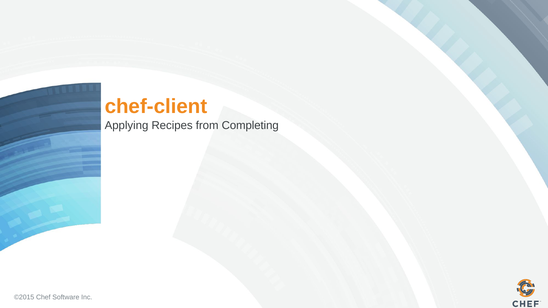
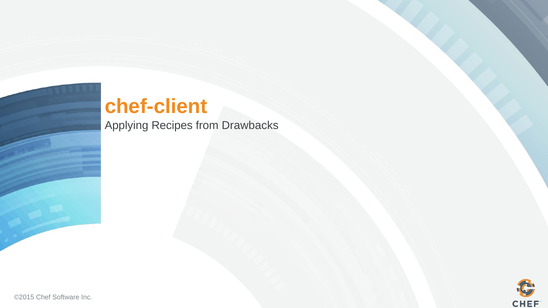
Completing: Completing -> Drawbacks (250, 126)
